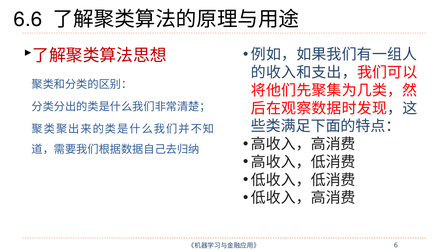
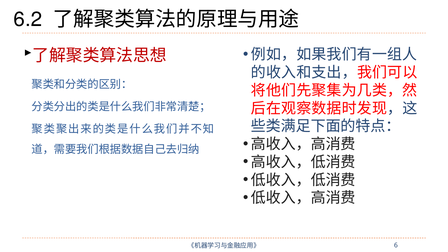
6.6: 6.6 -> 6.2 (28, 20)
